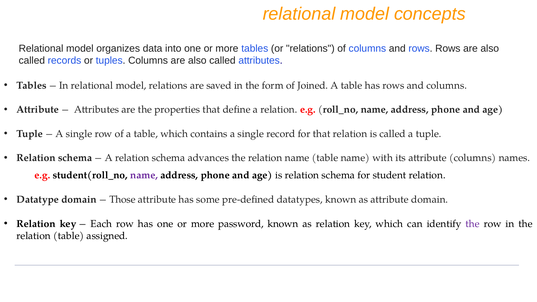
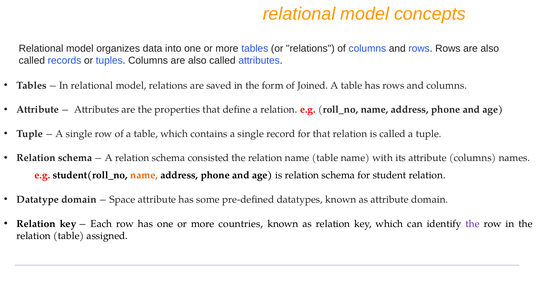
advances: advances -> consisted (208, 158)
name colour: purple -> orange (144, 175)
Those: Those -> Space (122, 200)
password: password -> countries (241, 224)
